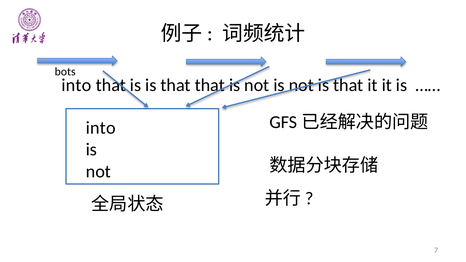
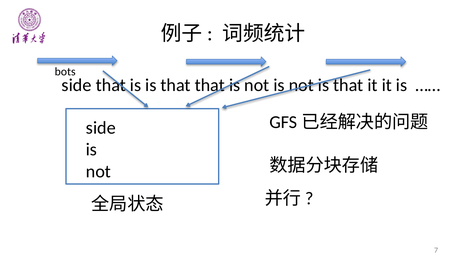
into: into -> side (77, 85)
into: into -> side (101, 128)
